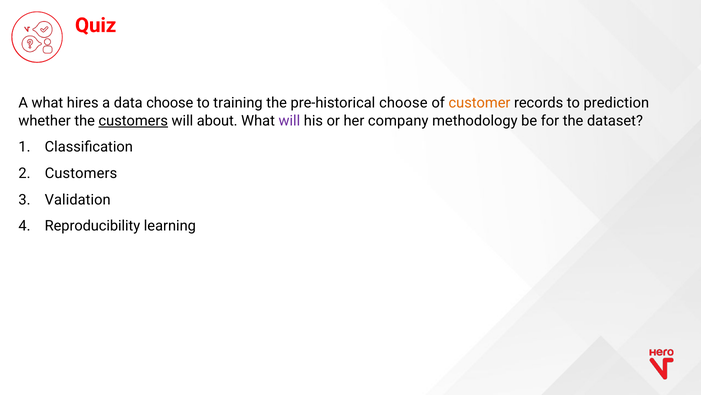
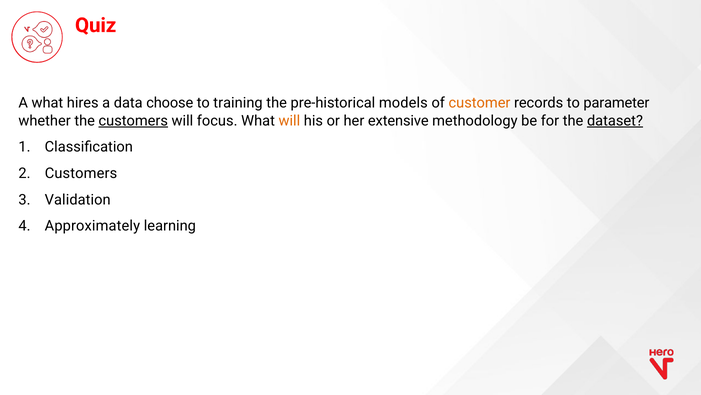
pre-historical choose: choose -> models (403, 103)
prediction: prediction -> parameter (616, 103)
about: about -> focus (217, 121)
will colour: purple -> orange (289, 121)
company: company -> extensive (398, 121)
dataset underline: none -> present (615, 121)
Reproducibility: Reproducibility -> Approximately (92, 226)
